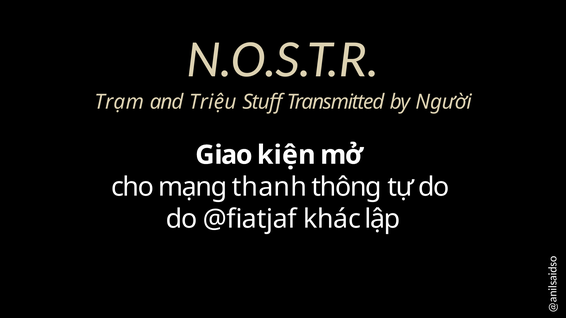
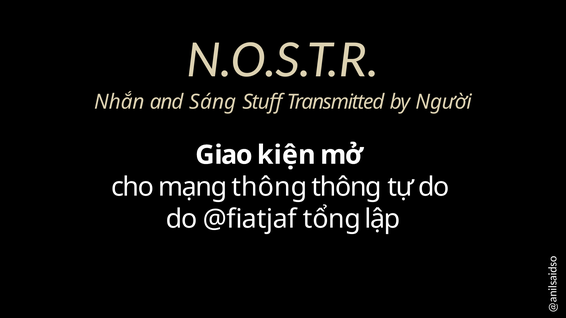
Trạm: Trạm -> Nhắn (119, 102)
Triệu: Triệu -> Sáng (213, 102)
mạng thanh: thanh -> thông (269, 187)
khác: khác -> tổng (332, 219)
